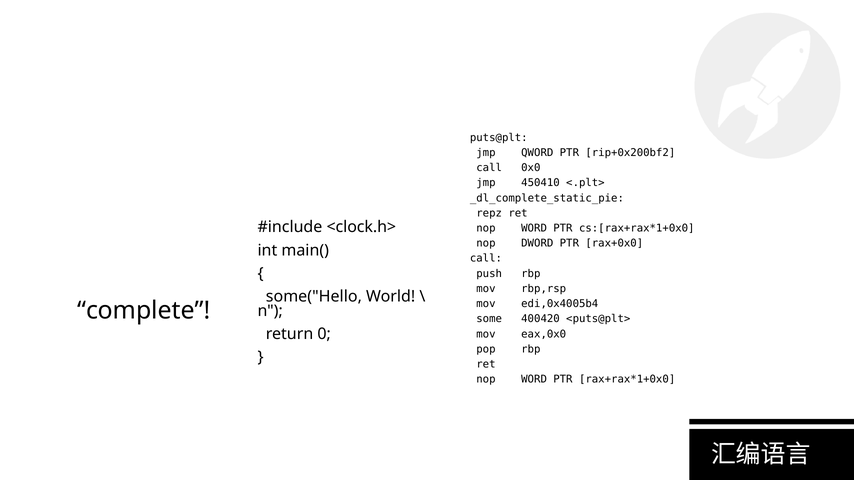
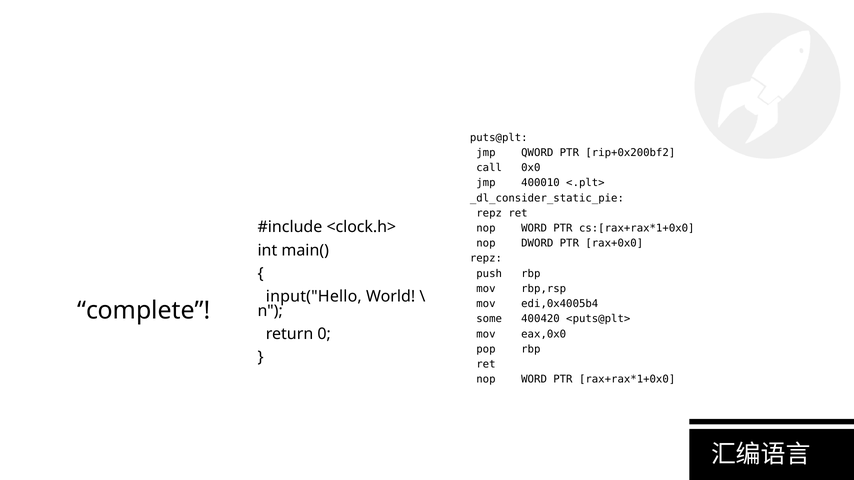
450410: 450410 -> 400010 (540, 183)
_dl_complete_static_pie: _dl_complete_static_pie -> _dl_consider_static_pie (547, 198)
call: call -> repz (486, 259)
some("Hello: some("Hello -> input("Hello (314, 297)
